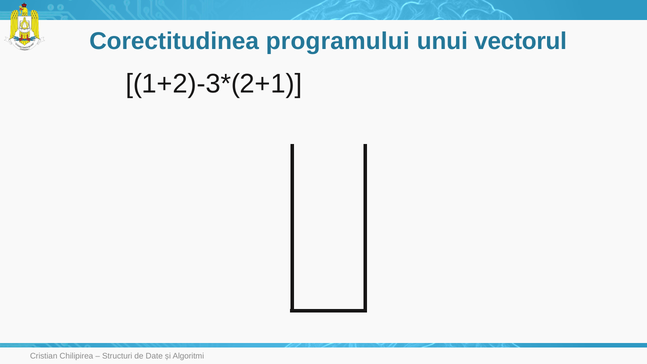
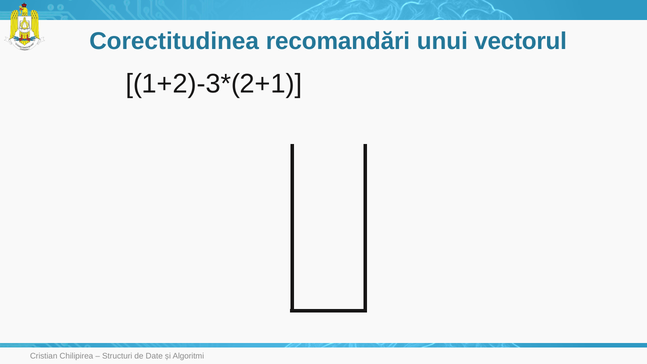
programului: programului -> recomandări (338, 41)
